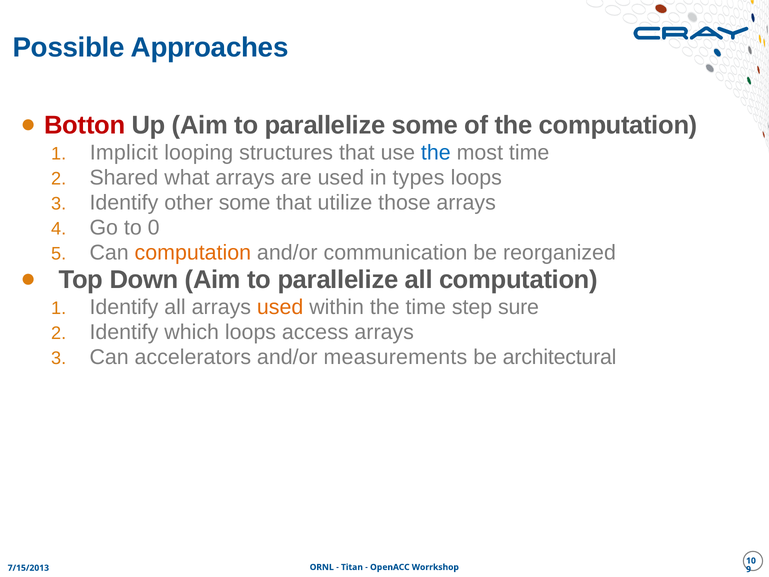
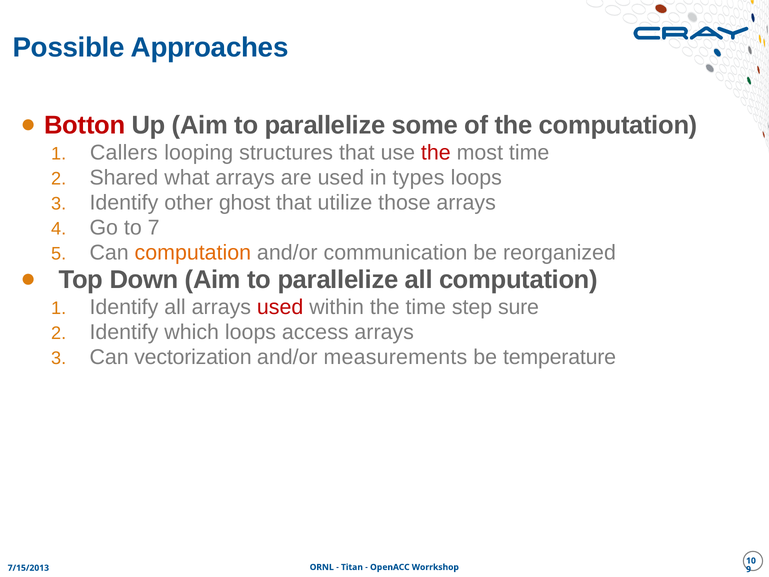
Implicit: Implicit -> Callers (124, 153)
the colour: blue -> red (436, 153)
other some: some -> ghost (245, 203)
0: 0 -> 7 (154, 228)
used colour: orange -> red (280, 307)
accelerators: accelerators -> vectorization (193, 357)
architectural: architectural -> temperature (560, 357)
